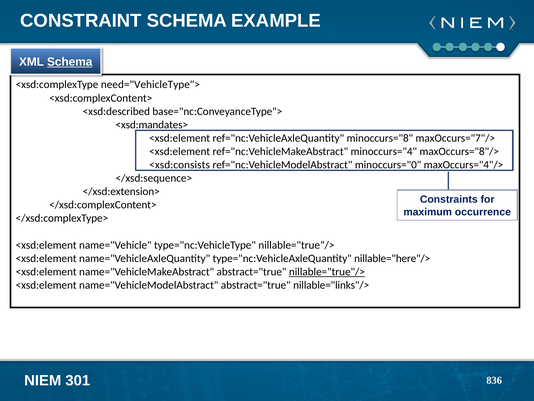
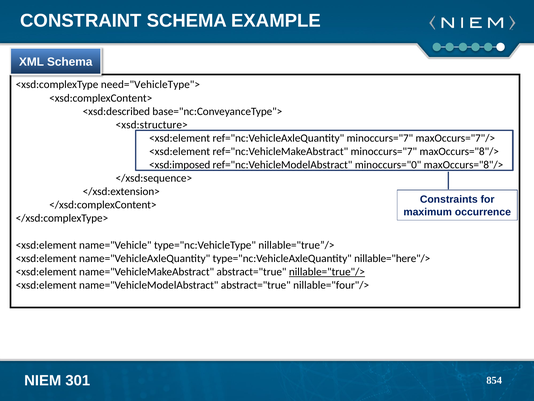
Schema underline: present -> none (70, 62)
<xsd:mandates>: <xsd:mandates> -> <xsd:structure> (152, 125)
ref="nc:VehicleAxleQuantity minoccurs="8: minoccurs="8 -> minoccurs="7 (380, 138)
ref="nc:VehicleMakeAbstract minoccurs="4: minoccurs="4 -> minoccurs="7 (384, 151)
<xsd:consists: <xsd:consists -> <xsd:imposed (180, 165)
minoccurs="0 maxOccurs="4"/>: maxOccurs="4"/> -> maxOccurs="8"/> (463, 165)
nillable="links"/>: nillable="links"/> -> nillable="four"/> (331, 285)
836: 836 -> 854 (494, 380)
